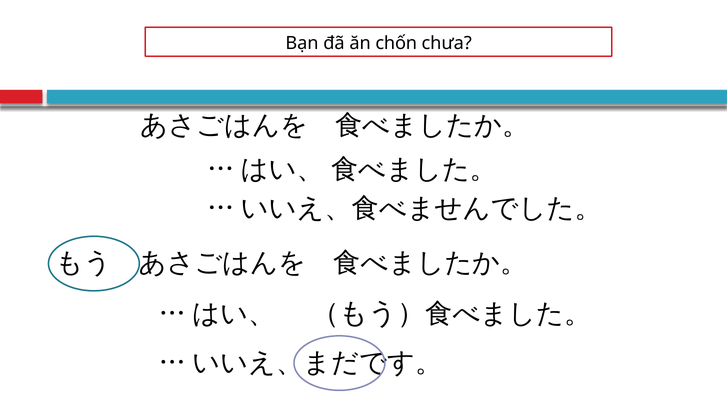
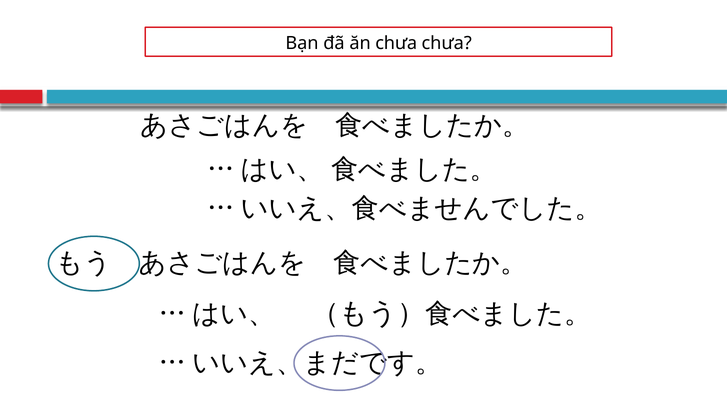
ăn chốn: chốn -> chưa (396, 43)
